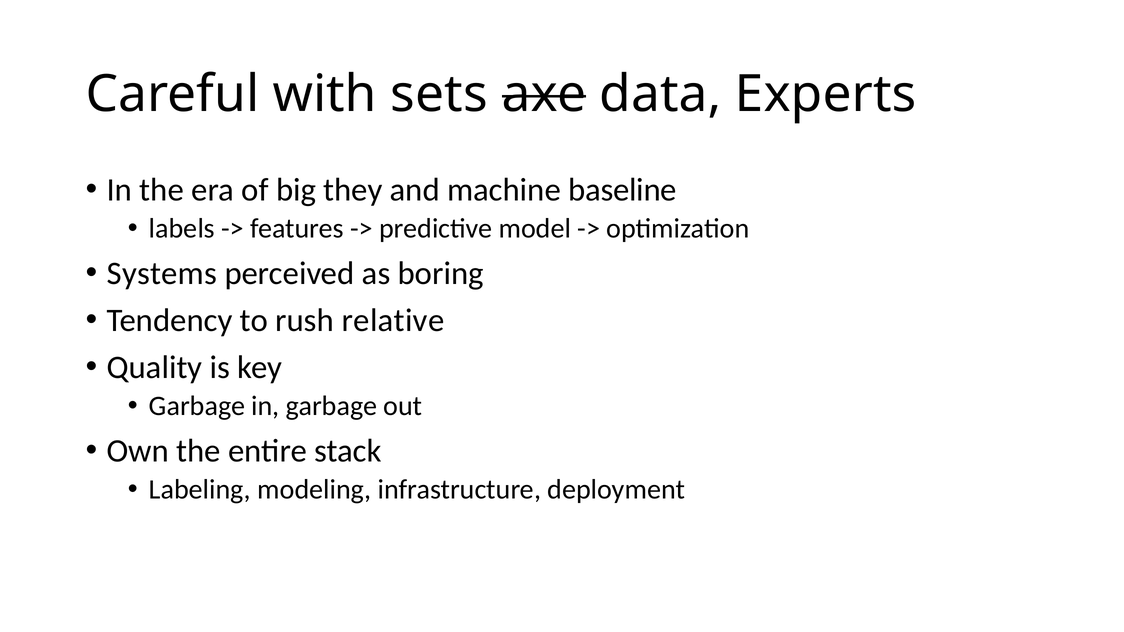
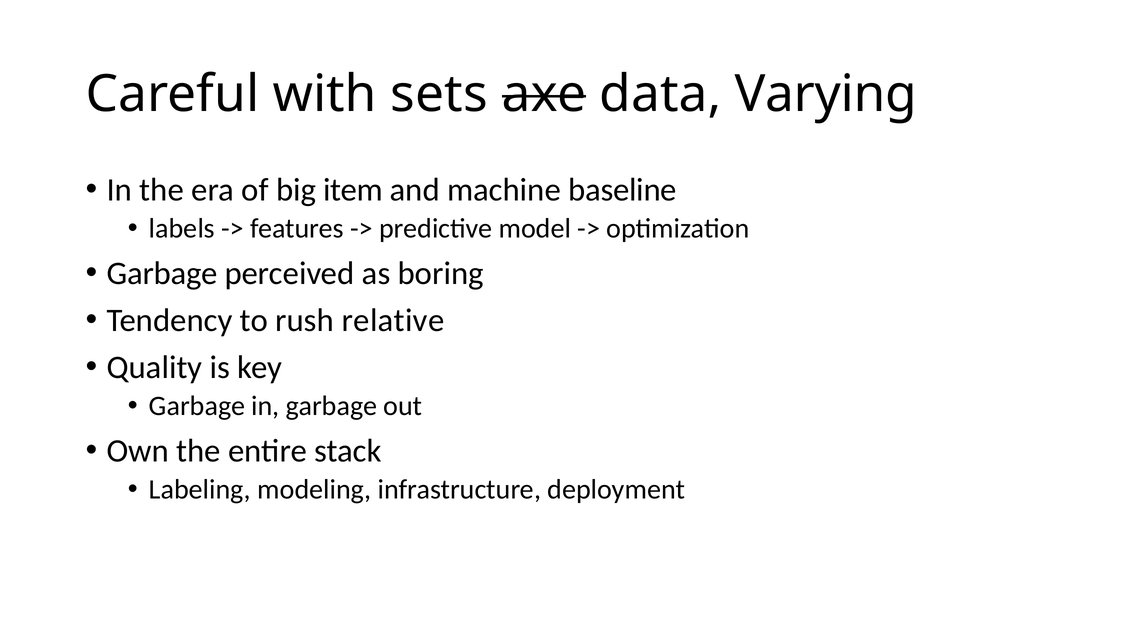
Experts: Experts -> Varying (826, 94)
they: they -> item (353, 190)
Systems: Systems -> Garbage (162, 273)
